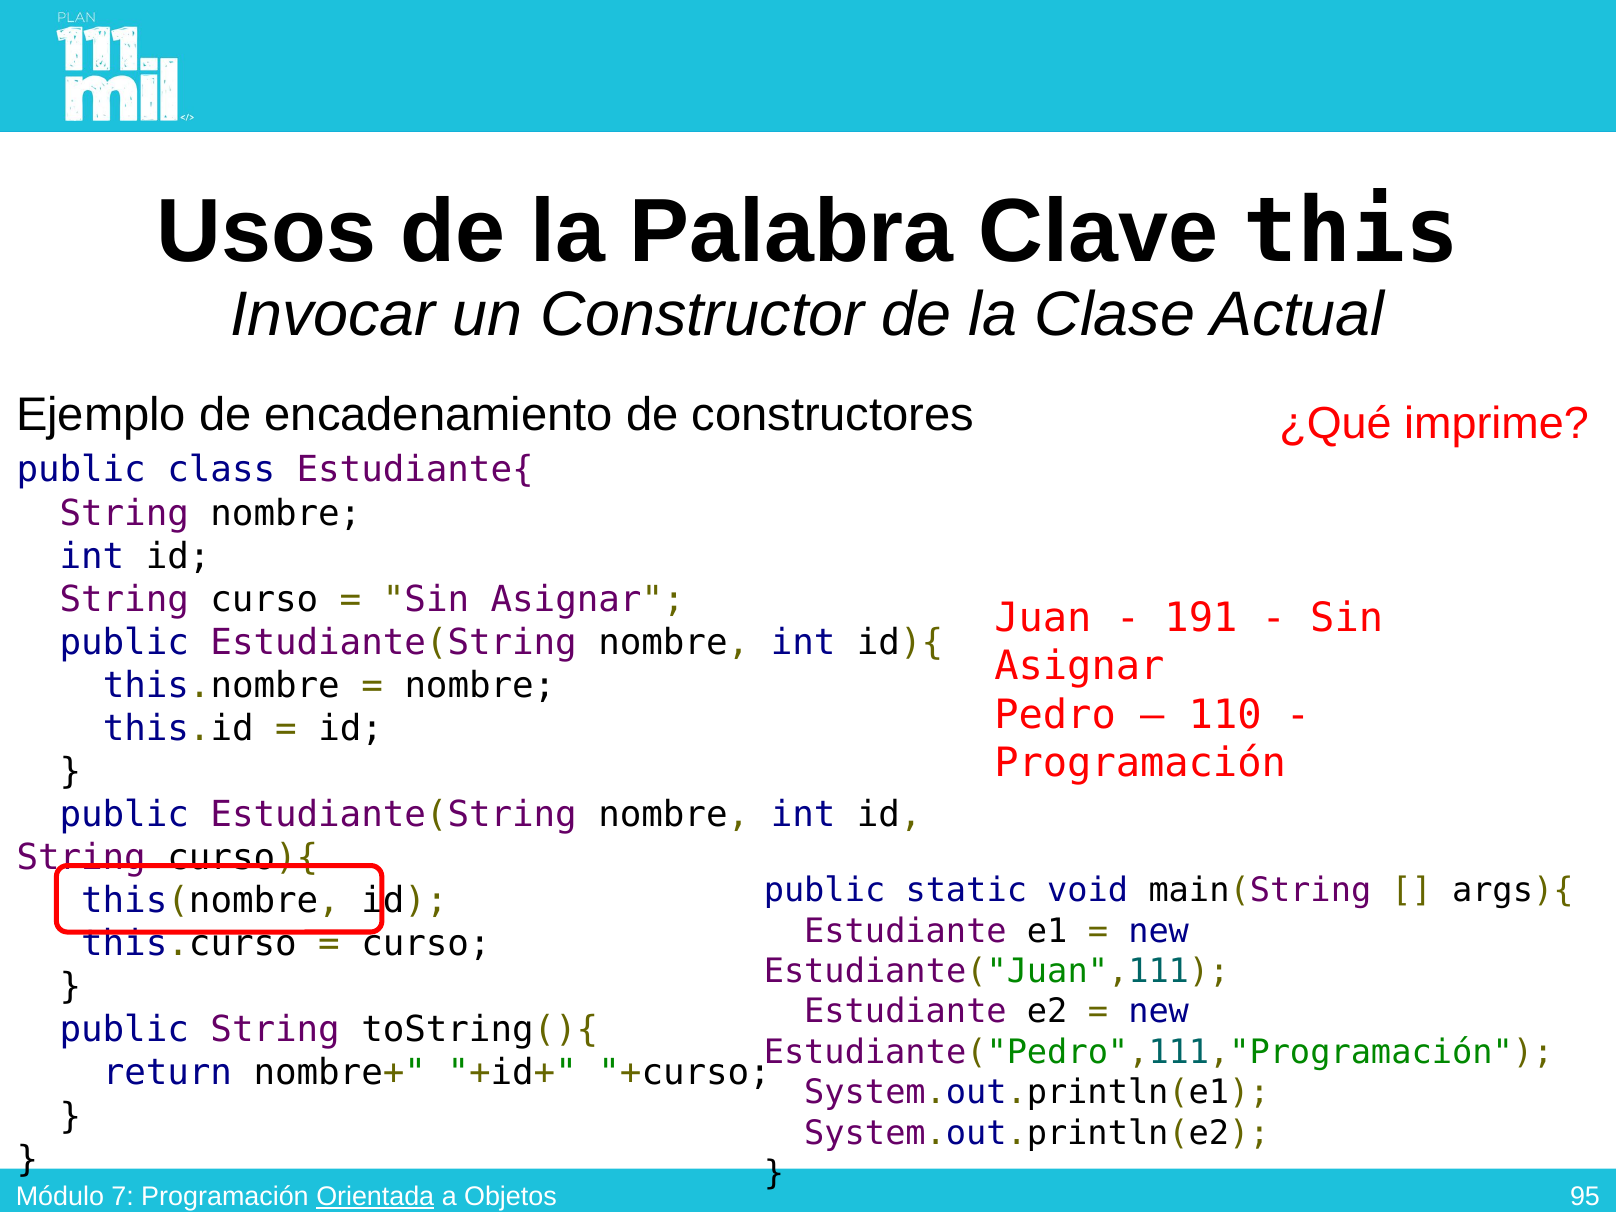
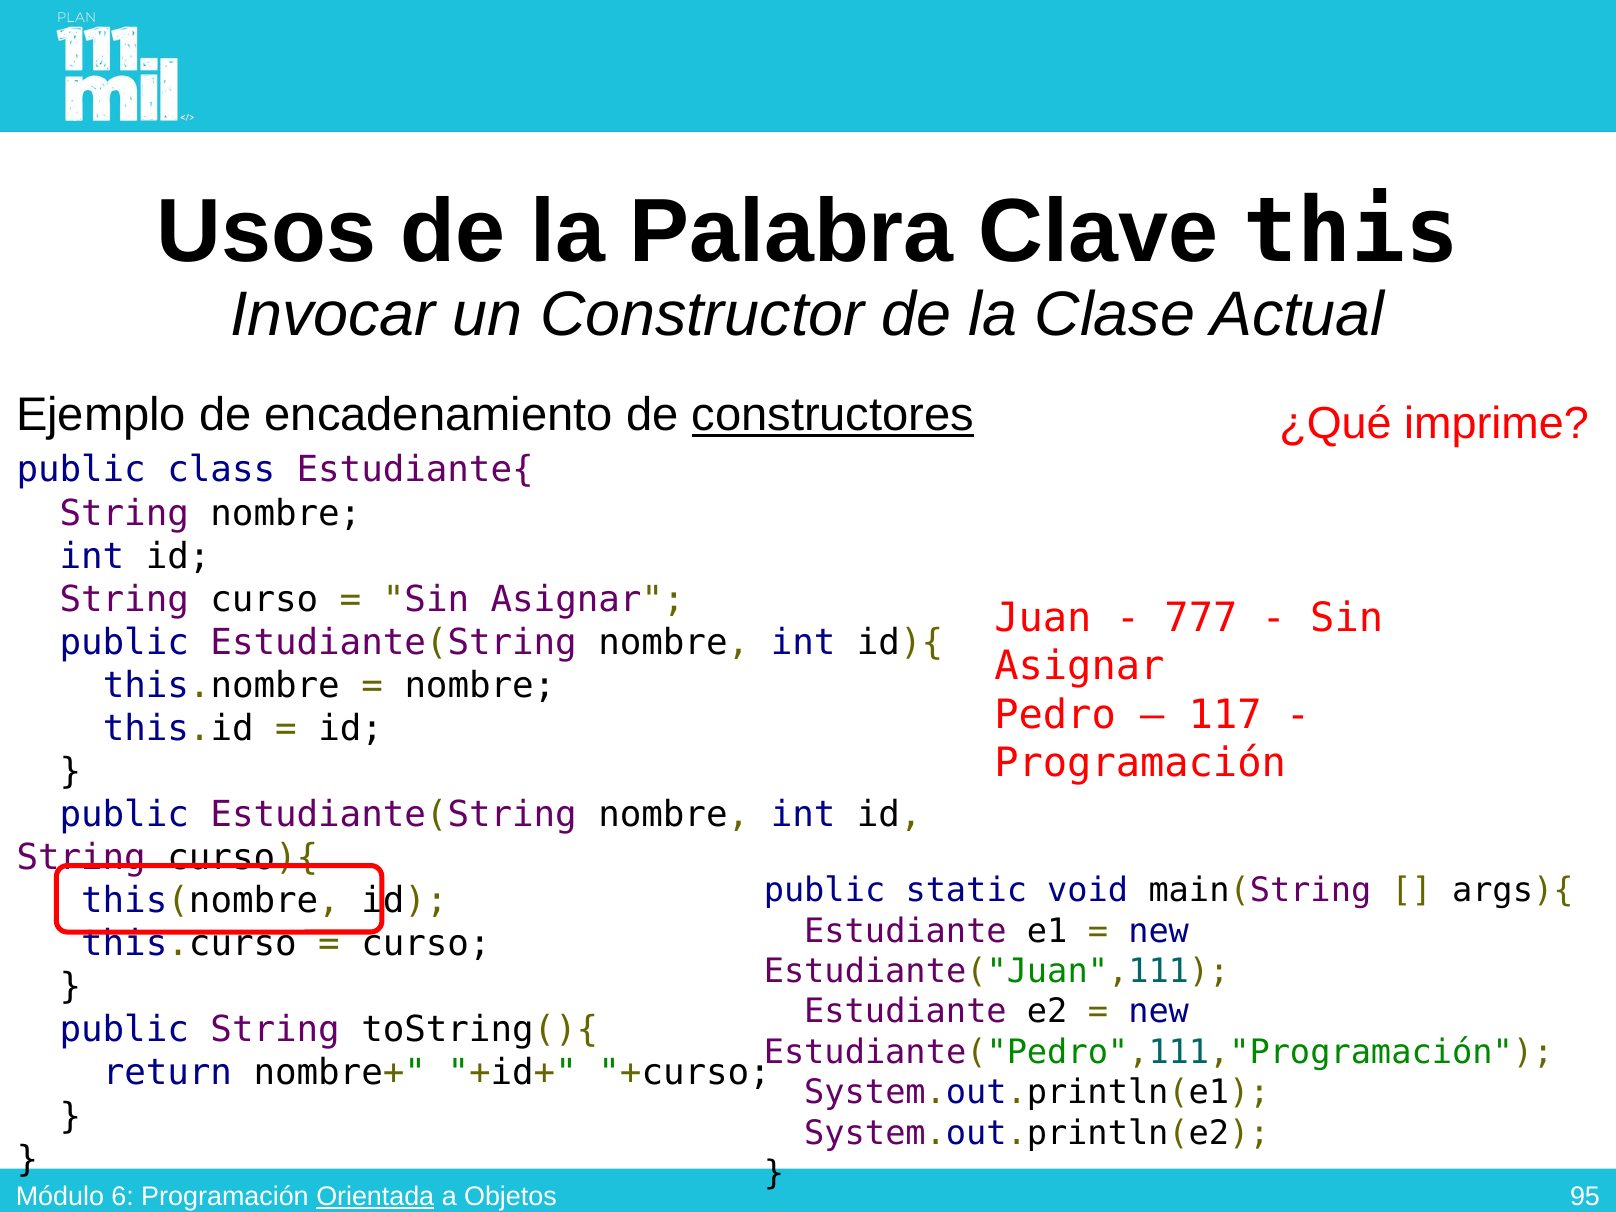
constructores underline: none -> present (833, 415)
191: 191 -> 777 (1201, 618)
110: 110 -> 117 (1225, 715)
7: 7 -> 6 (123, 1196)
